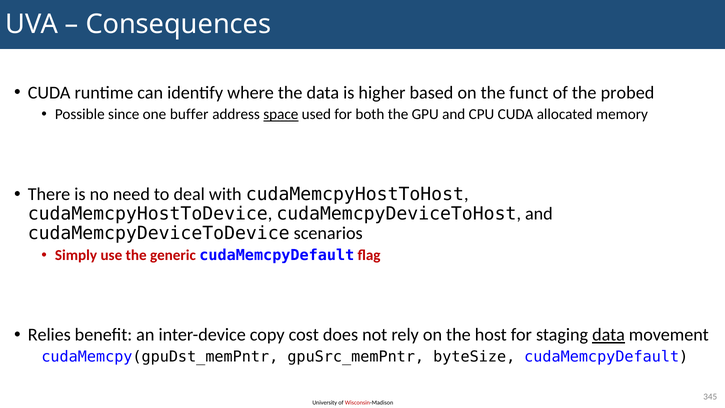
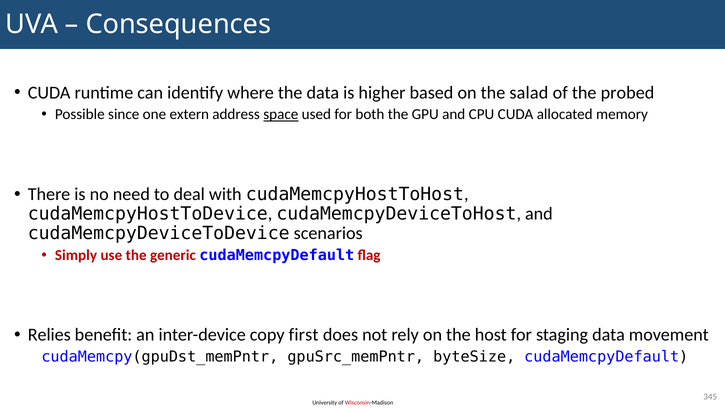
funct: funct -> salad (529, 93)
buffer: buffer -> extern (189, 114)
cost: cost -> first (304, 335)
data underline: present -> none (609, 335)
